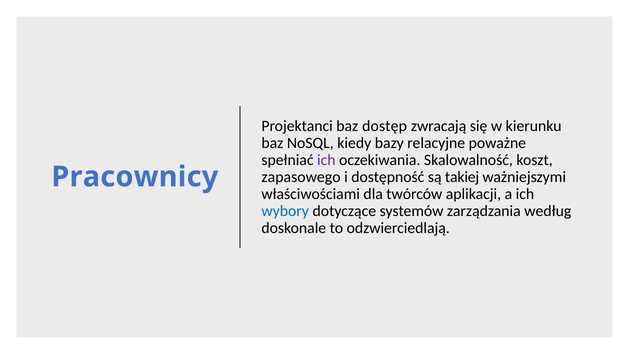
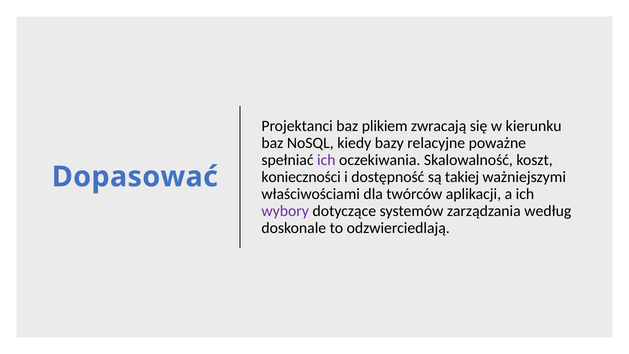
dostęp: dostęp -> plikiem (385, 126)
zapasowego: zapasowego -> konieczności (301, 177)
Pracownicy: Pracownicy -> Dopasować (135, 177)
wybory colour: blue -> purple (285, 211)
